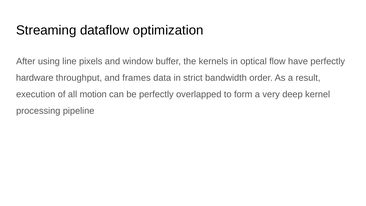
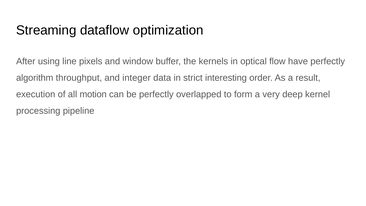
hardware: hardware -> algorithm (35, 78)
frames: frames -> integer (137, 78)
bandwidth: bandwidth -> interesting (226, 78)
